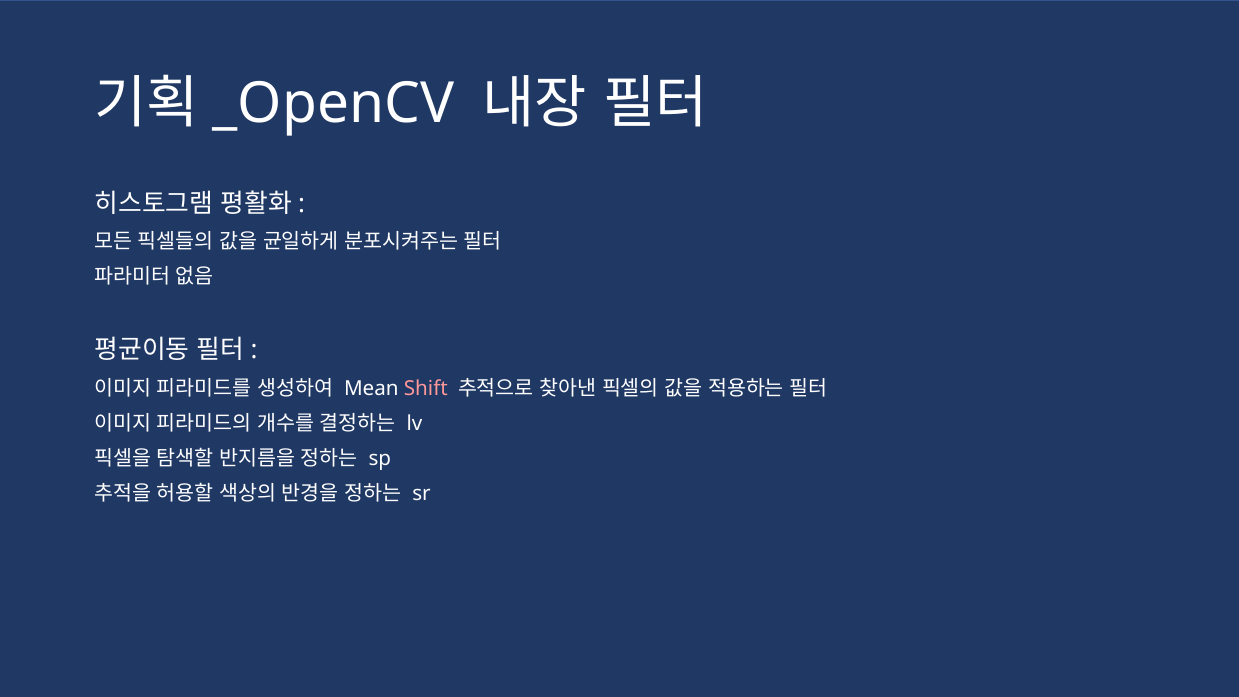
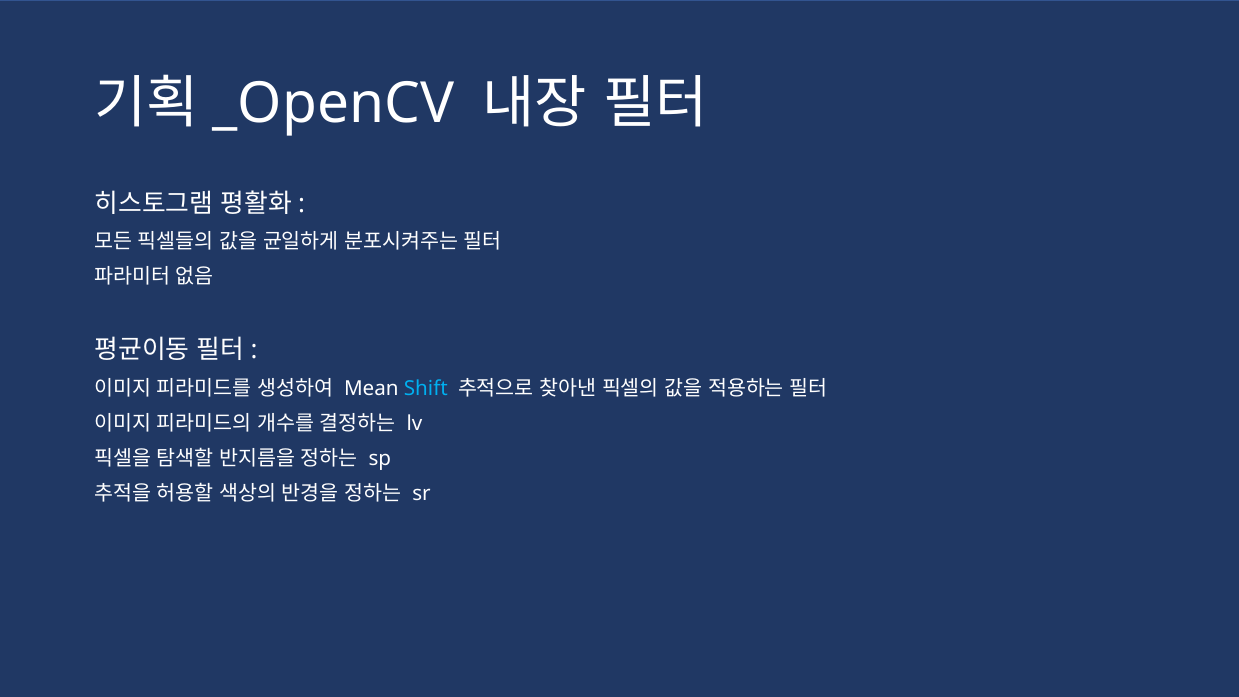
Shift colour: pink -> light blue (426, 388)
